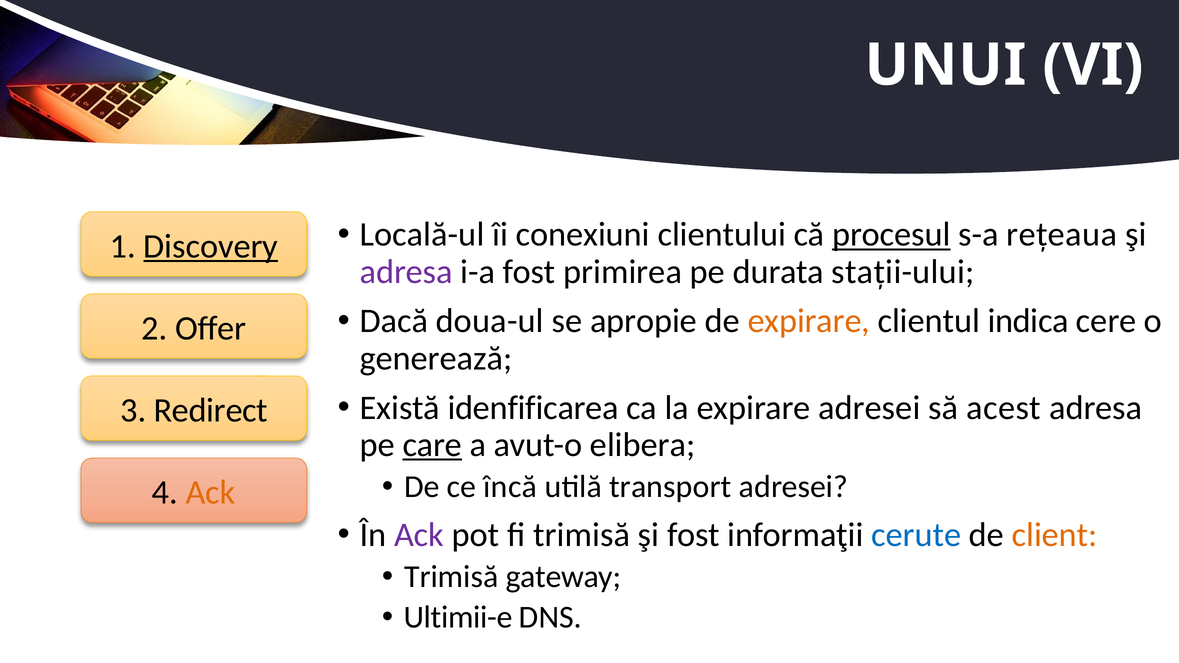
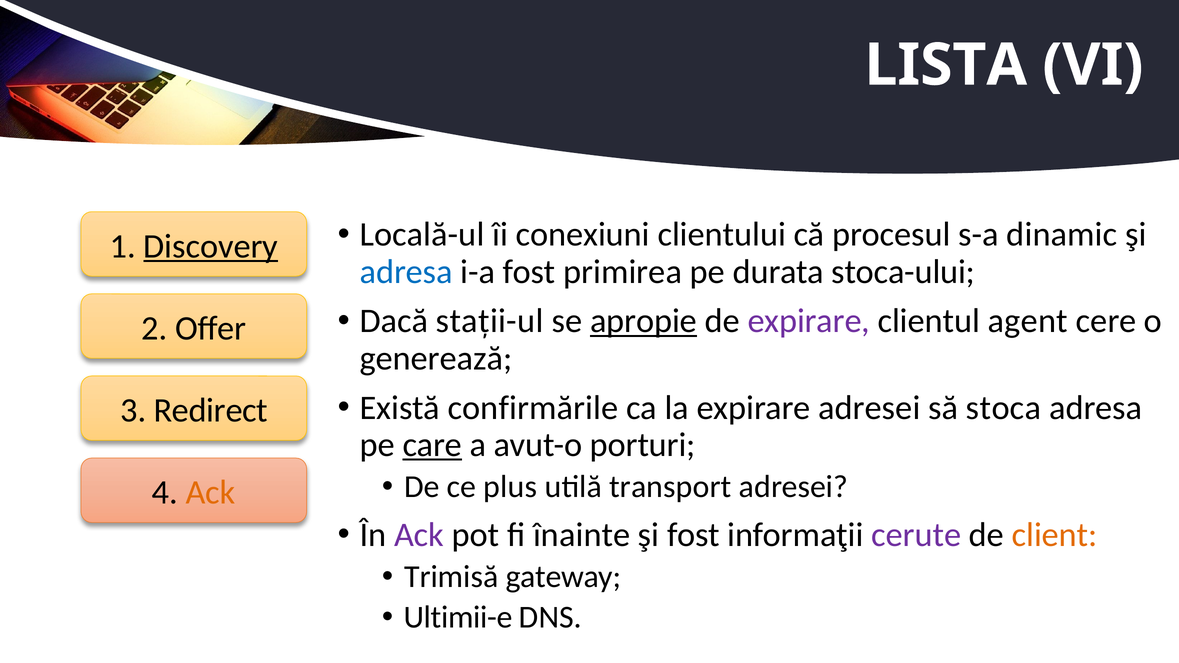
UNUI: UNUI -> LISTA (946, 65)
procesul underline: present -> none (891, 235)
rețeaua: rețeaua -> dinamic (1062, 235)
adresa colour: purple -> blue (406, 272)
stații-ului: stații-ului -> stoca-ului (903, 272)
doua-ul: doua-ul -> stații-ul (490, 321)
apropie underline: none -> present (644, 321)
expirare colour: orange -> purple (809, 321)
indica: indica -> agent (1028, 321)
idenfificarea: idenfificarea -> confirmările (533, 408)
acest: acest -> stoca (1004, 408)
elibera: elibera -> porturi (643, 445)
încă: încă -> plus (510, 487)
fi trimisă: trimisă -> înainte (582, 535)
cerute colour: blue -> purple (916, 535)
